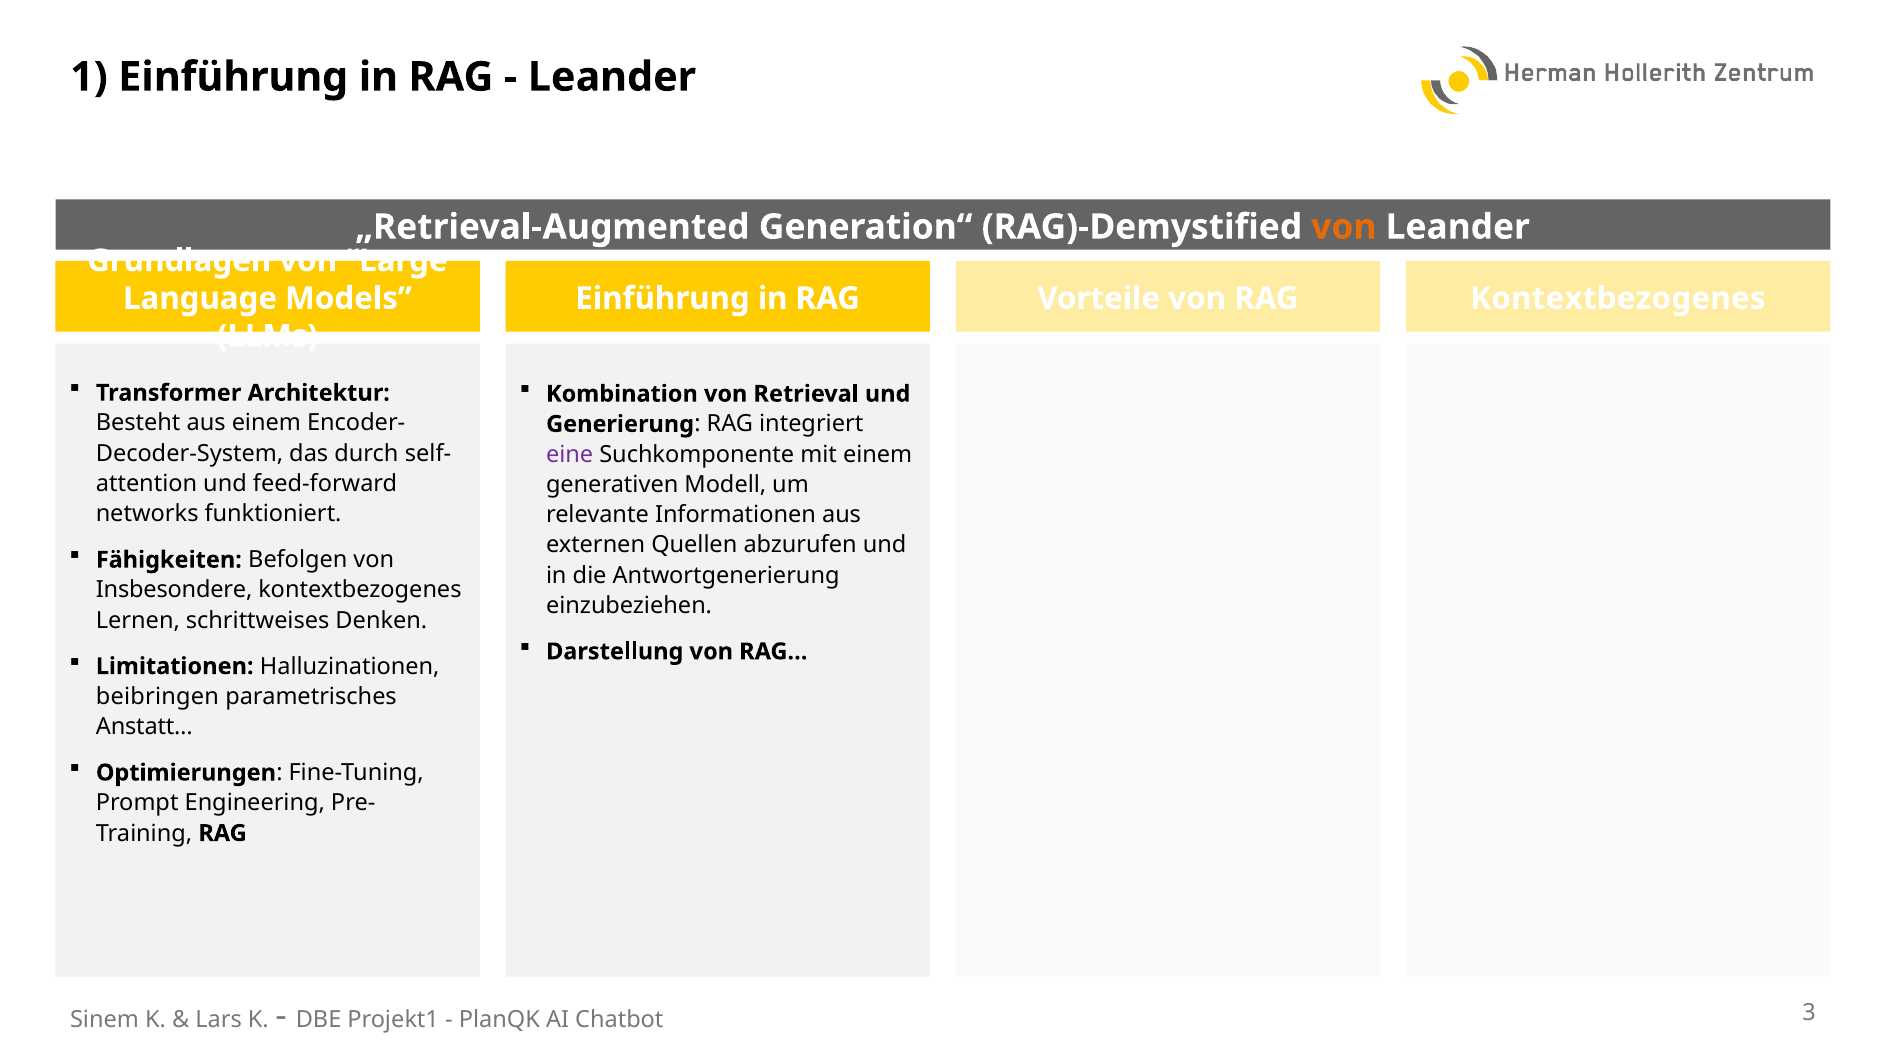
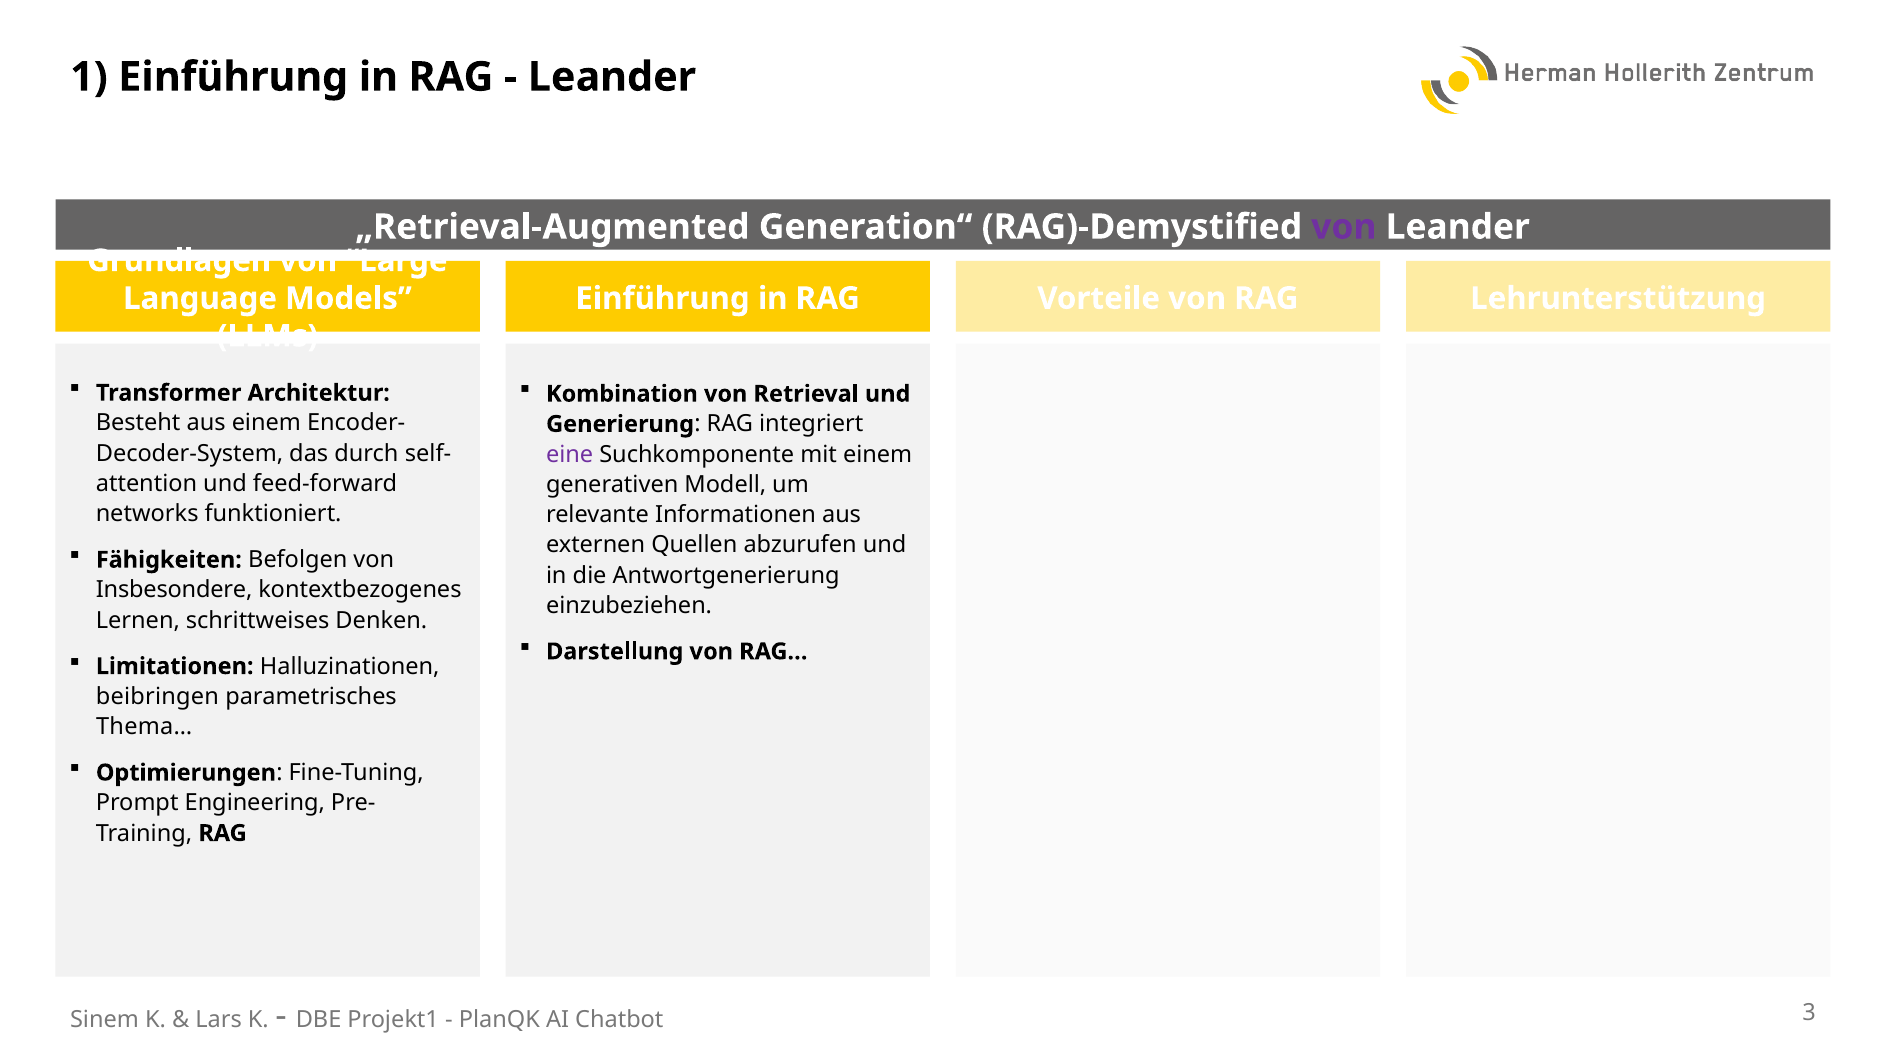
von colour: orange -> purple (1344, 227)
RAG Kontextbezogenes: Kontextbezogenes -> Lehrunterstützung (1618, 298)
Anstatt…: Anstatt… -> Thema… (144, 727)
